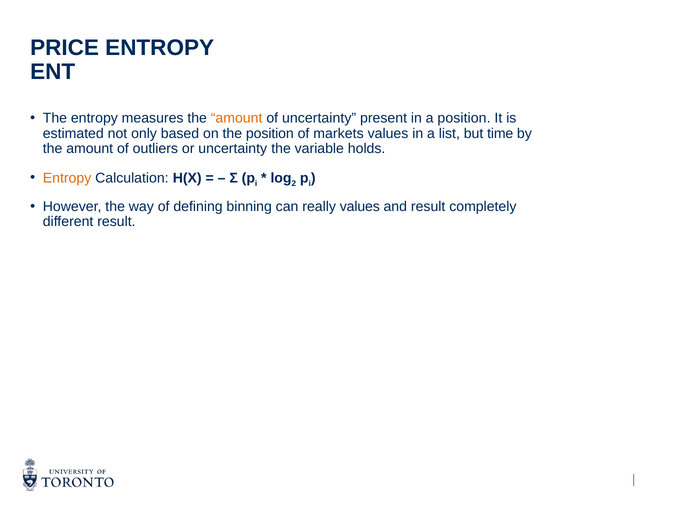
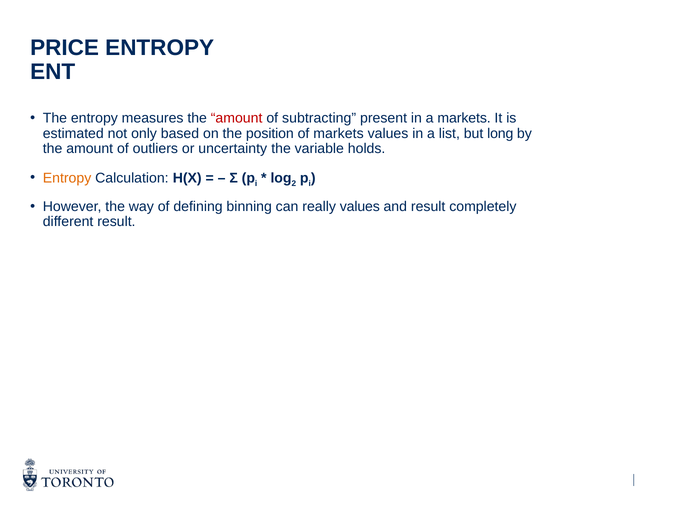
amount colour: orange -> red (237, 118)
of uncertainty: uncertainty -> subtracting (319, 118)
a position: position -> markets (464, 118)
time: time -> long (500, 133)
